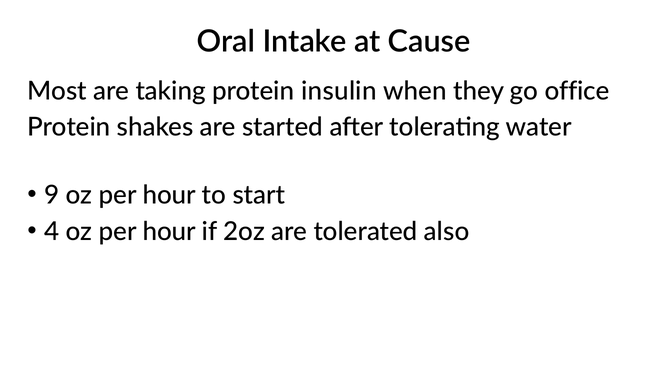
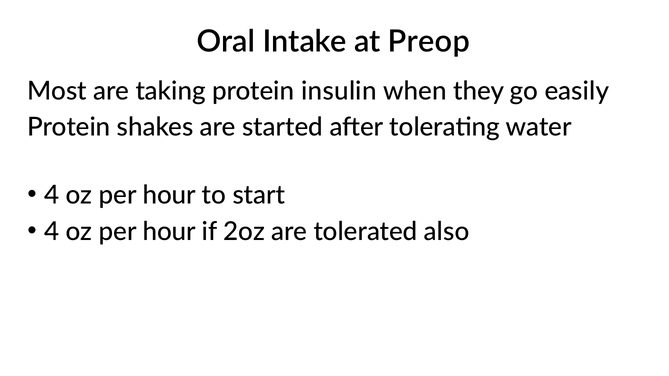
Cause: Cause -> Preop (429, 41)
office: office -> easily (577, 91)
9: 9 -> 4 (52, 195)
